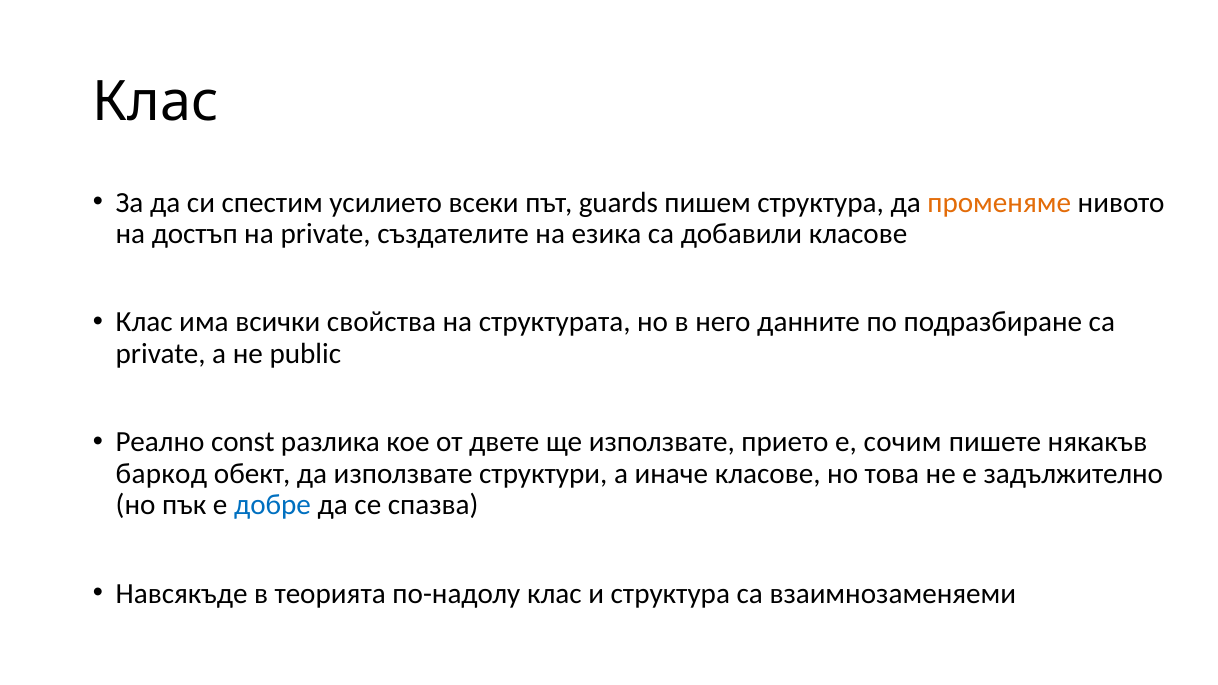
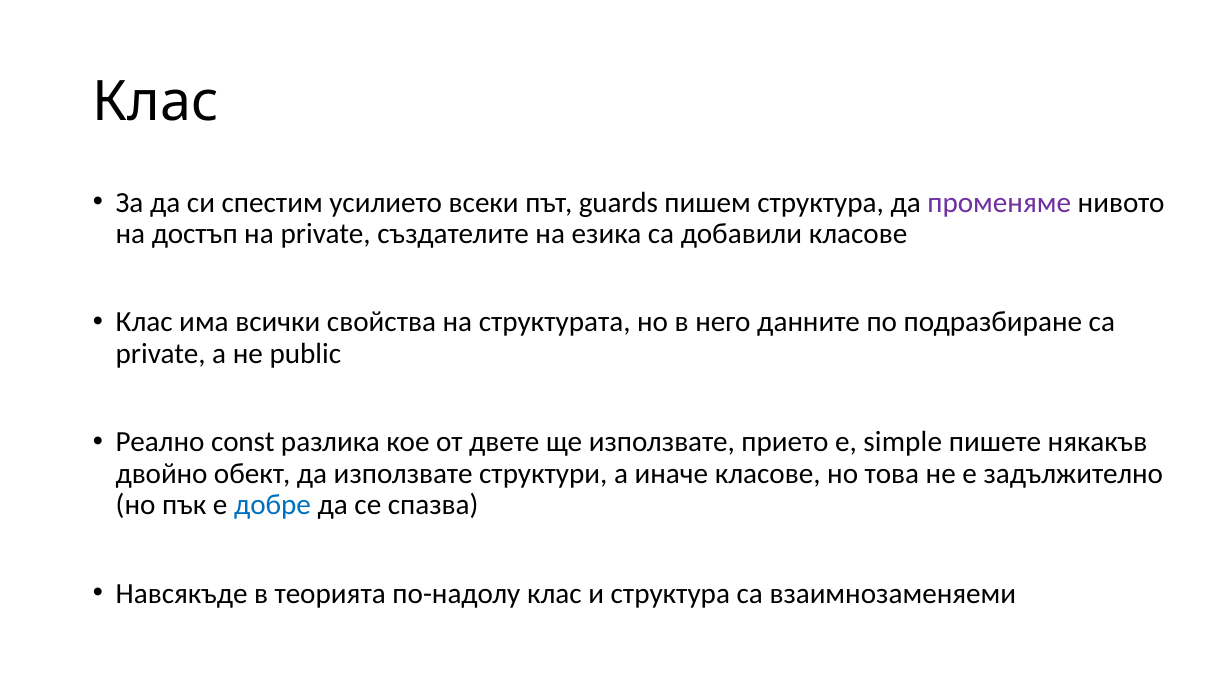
променяме colour: orange -> purple (999, 203)
сочим: сочим -> simple (903, 442)
баркод: баркод -> двойно (162, 474)
